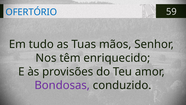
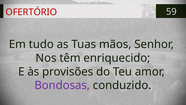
OFERTÓRIO colour: blue -> red (31, 12)
